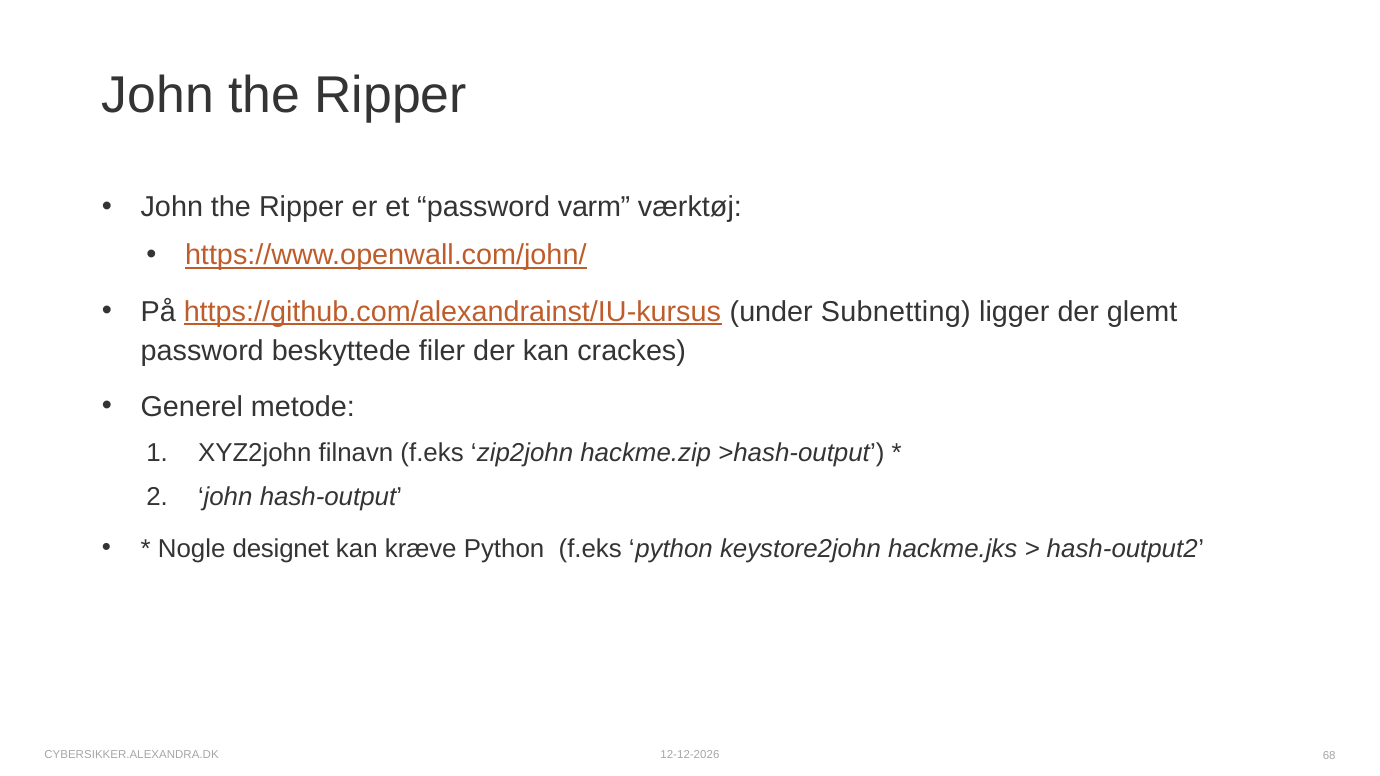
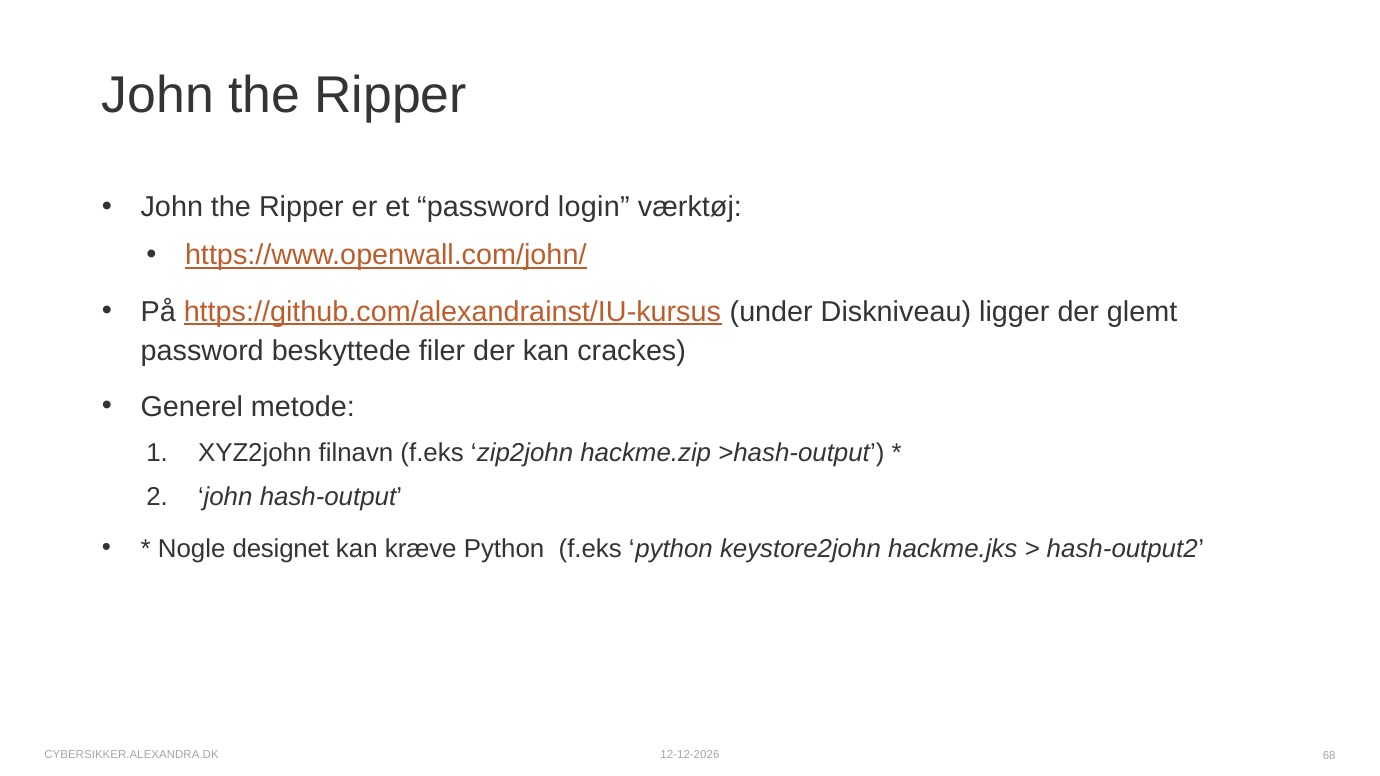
varm: varm -> login (594, 207)
Subnetting: Subnetting -> Diskniveau (896, 312)
